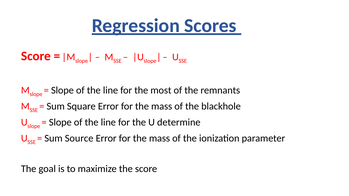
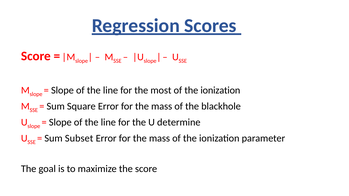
remnants: remnants -> ionization (220, 90)
Source: Source -> Subset (79, 139)
